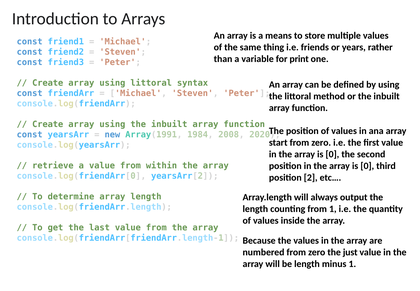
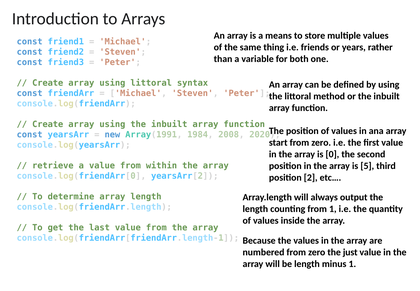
print: print -> both (299, 59)
0: 0 -> 5 (367, 166)
